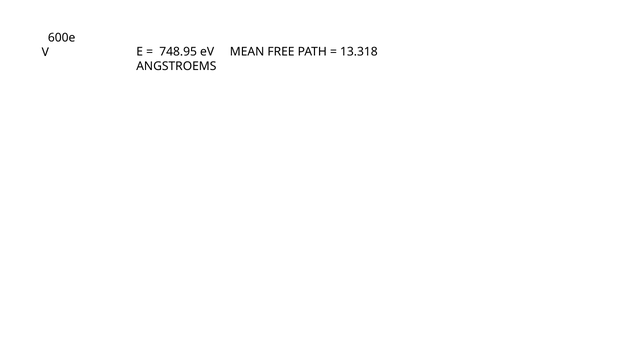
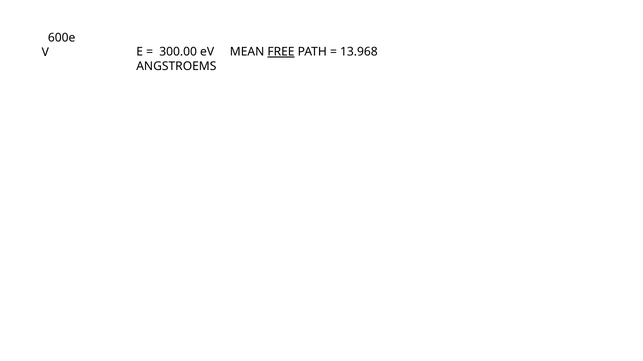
748.95: 748.95 -> 300.00 (178, 52)
FREE underline: none -> present (281, 52)
13.318: 13.318 -> 13.968 (359, 52)
